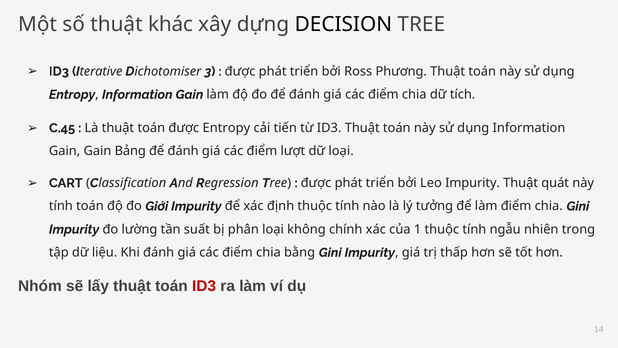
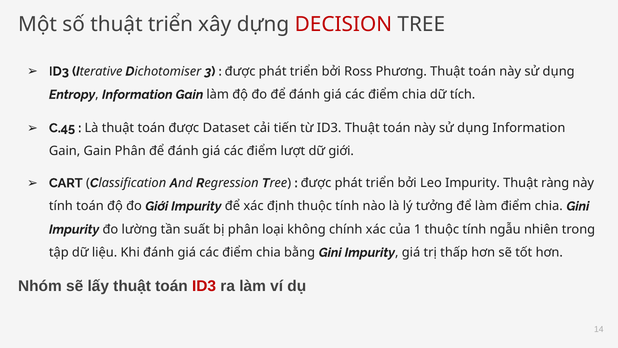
thuật khác: khác -> triển (170, 25)
DECISION colour: black -> red (343, 25)
được Entropy: Entropy -> Dataset (226, 128)
Gain Bảng: Bảng -> Phân (130, 151)
dữ loại: loại -> giới (341, 151)
quát: quát -> ràng (555, 183)
